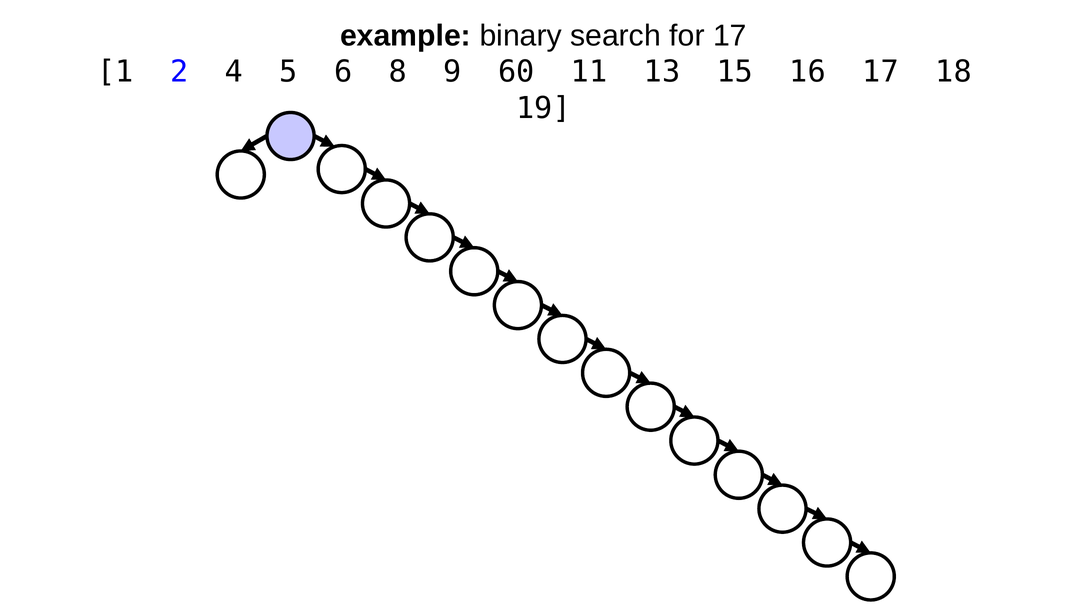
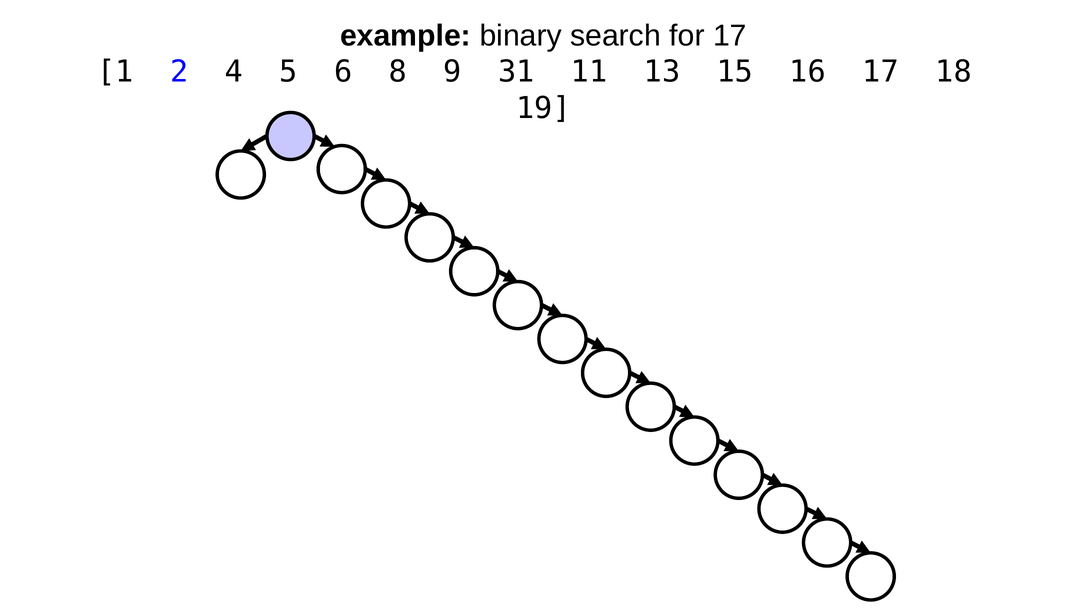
9 60: 60 -> 31 (516, 72)
